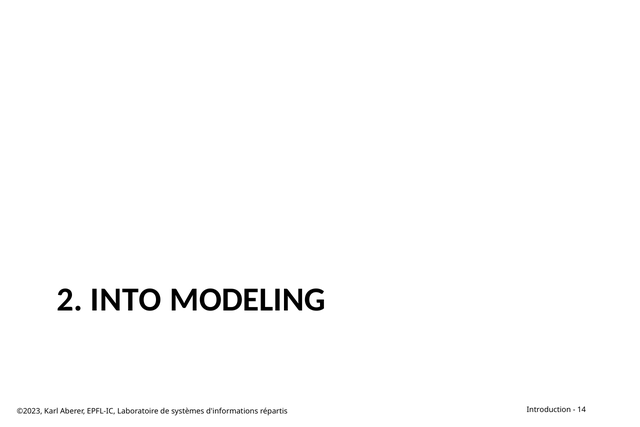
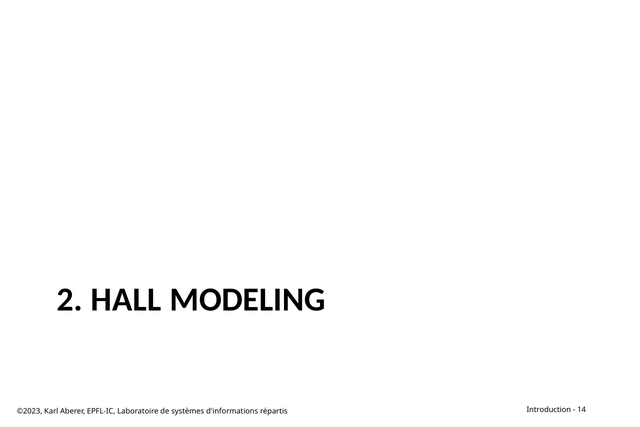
INTO: INTO -> HALL (126, 300)
